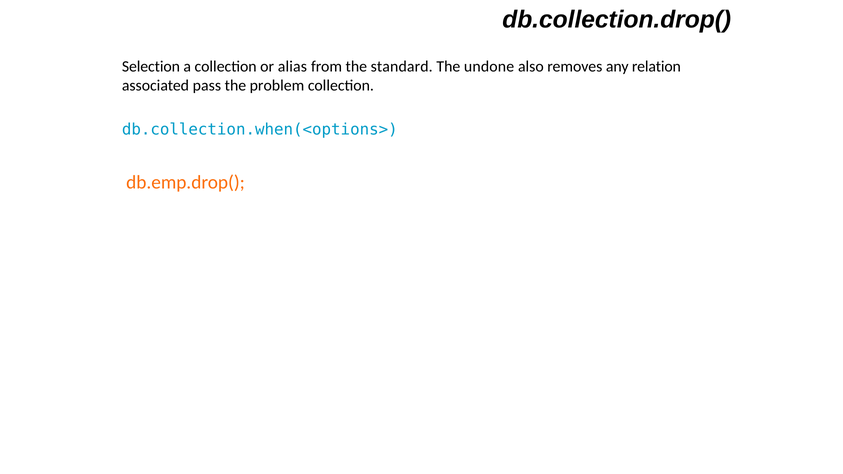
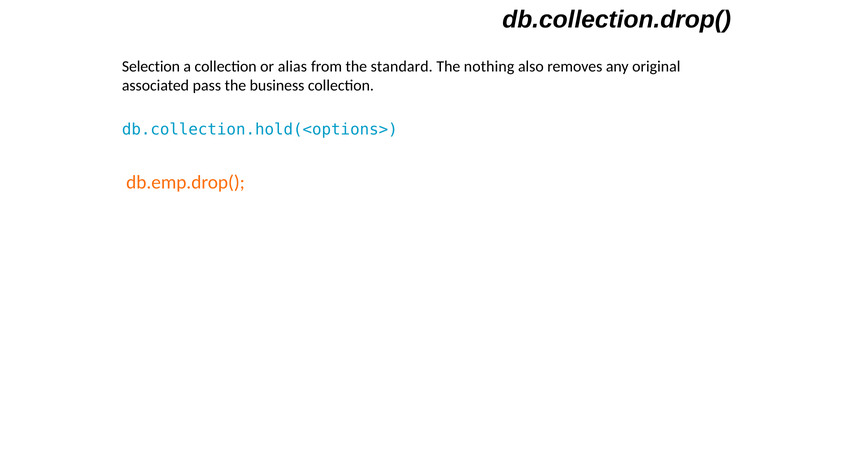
undone: undone -> nothing (489, 66)
relation: relation -> original (656, 66)
problem: problem -> business (277, 85)
db.collection.when(<options>: db.collection.when(<options> -> db.collection.hold(<options> (260, 130)
